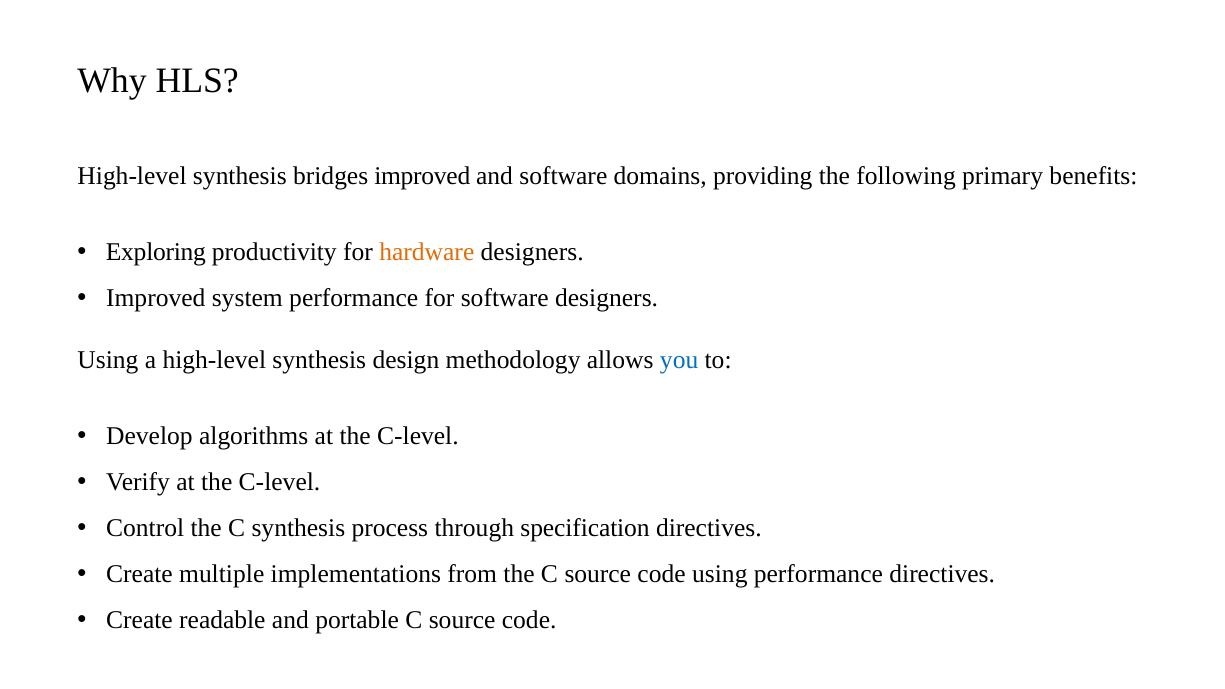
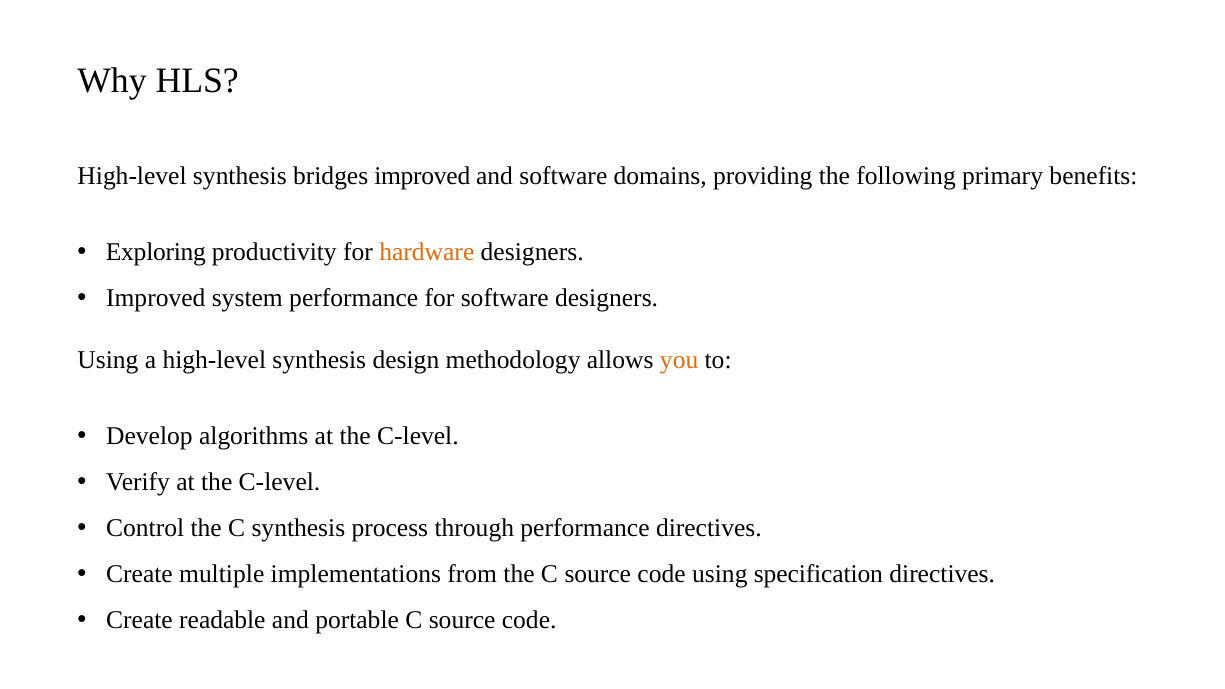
you colour: blue -> orange (679, 360)
through specification: specification -> performance (585, 528)
using performance: performance -> specification (818, 574)
